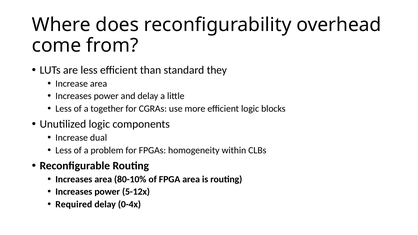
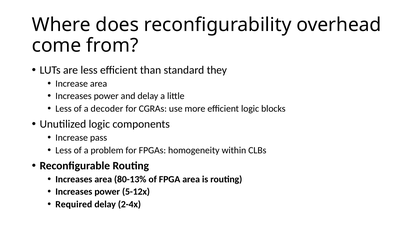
together: together -> decoder (107, 109)
dual: dual -> pass (99, 138)
80-10%: 80-10% -> 80-13% (130, 179)
0-4x: 0-4x -> 2-4x (129, 204)
